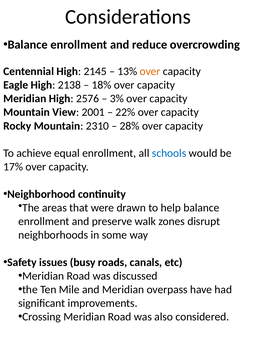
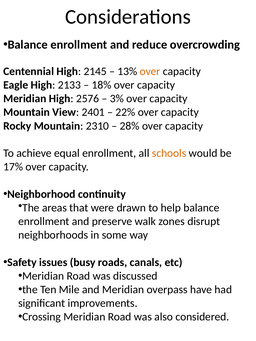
2138: 2138 -> 2133 (69, 85)
2001: 2001 -> 2401 (93, 112)
schools colour: blue -> orange (169, 153)
